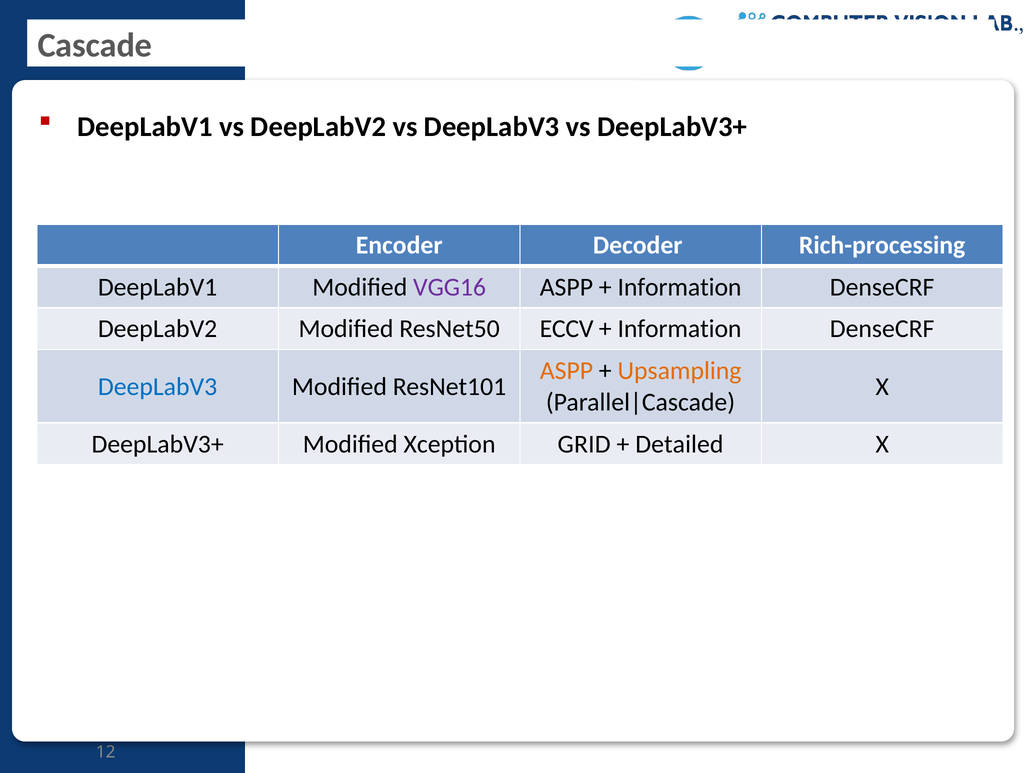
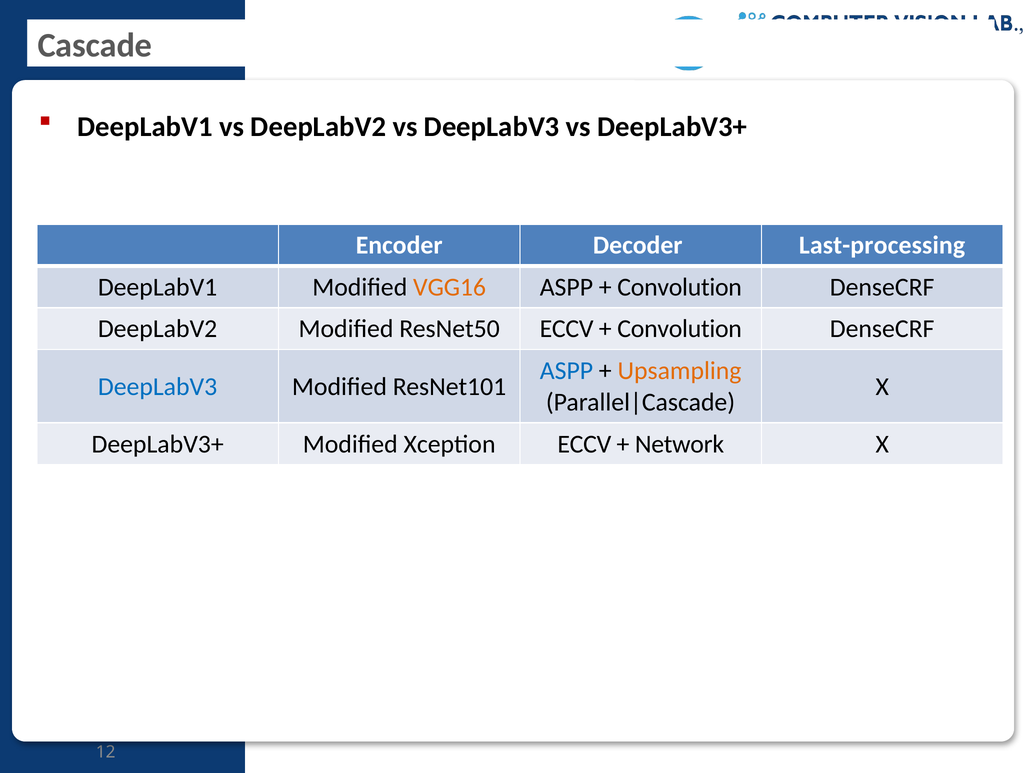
Rich-processing: Rich-processing -> Last-processing (882, 245)
VGG16 colour: purple -> orange (450, 287)
Information: Information -> Convolution (680, 287)
Information: Information -> Convolution (680, 329)
ASPP colour: orange -> blue (566, 371)
Xception GRID: GRID -> ECCV (584, 444)
Detailed: Detailed -> Network (680, 444)
